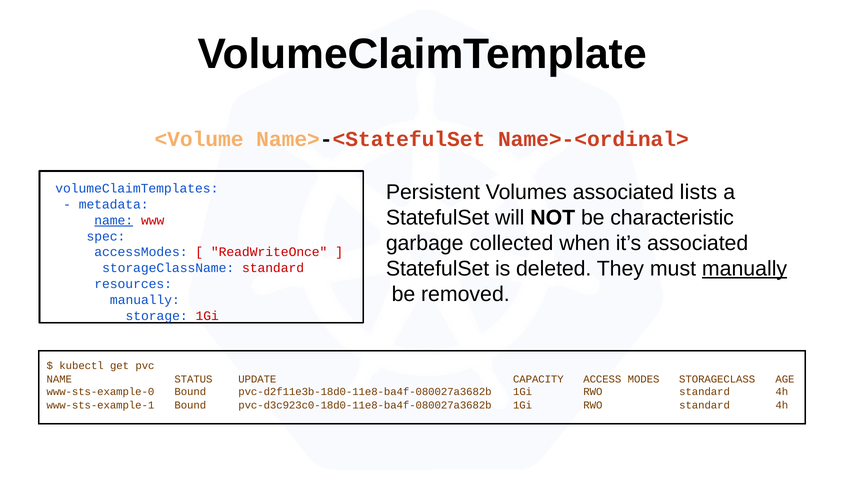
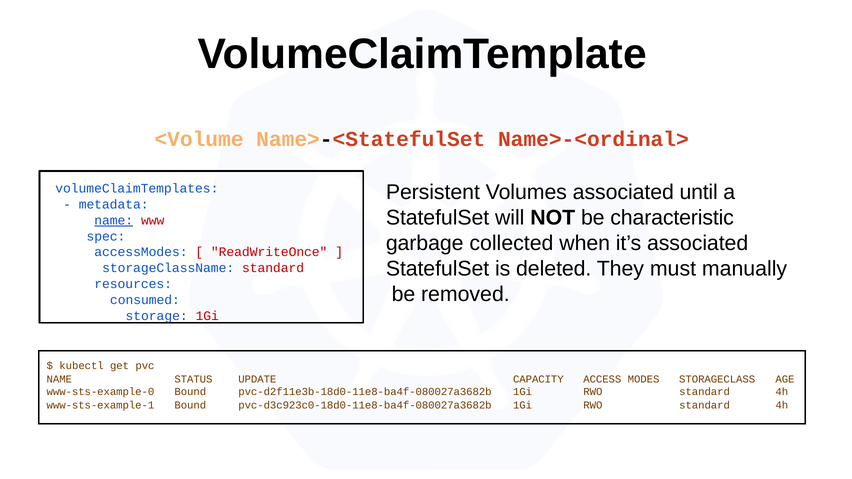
lists: lists -> until (699, 192)
manually underline: present -> none (745, 269)
manually: manually -> consumed (145, 300)
